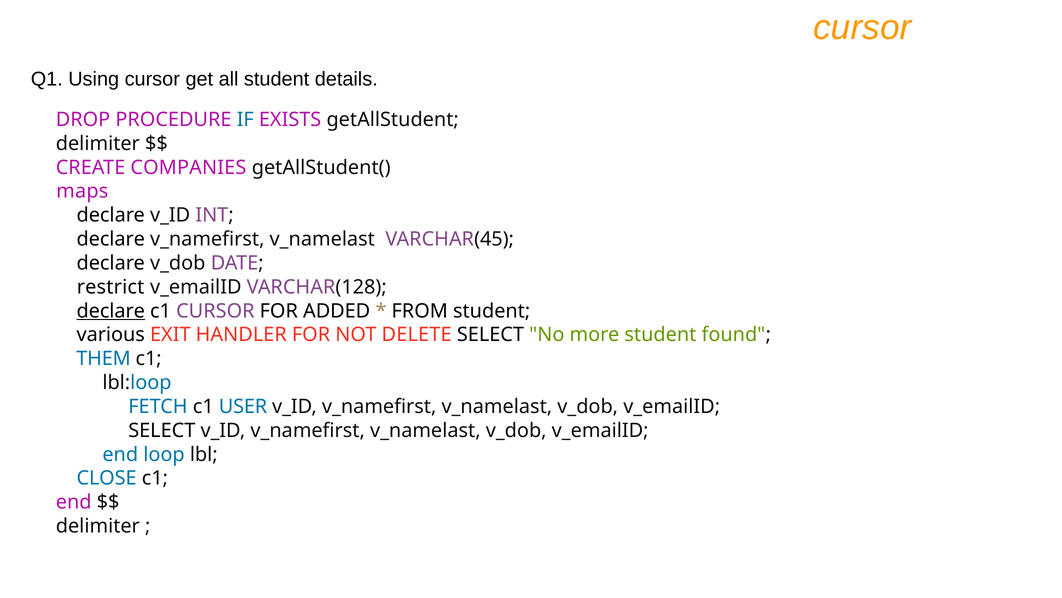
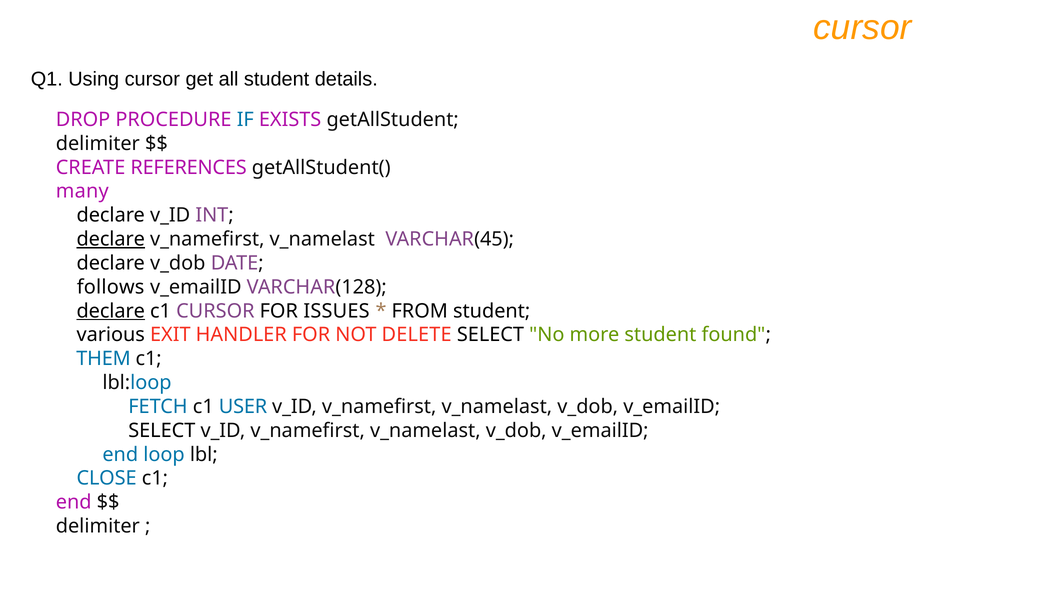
COMPANIES: COMPANIES -> REFERENCES (189, 167)
maps: maps -> many (82, 191)
declare underline: none -> present (111, 239)
restrict: restrict -> follows (111, 287)
ADDED: ADDED -> ISSUES (337, 311)
